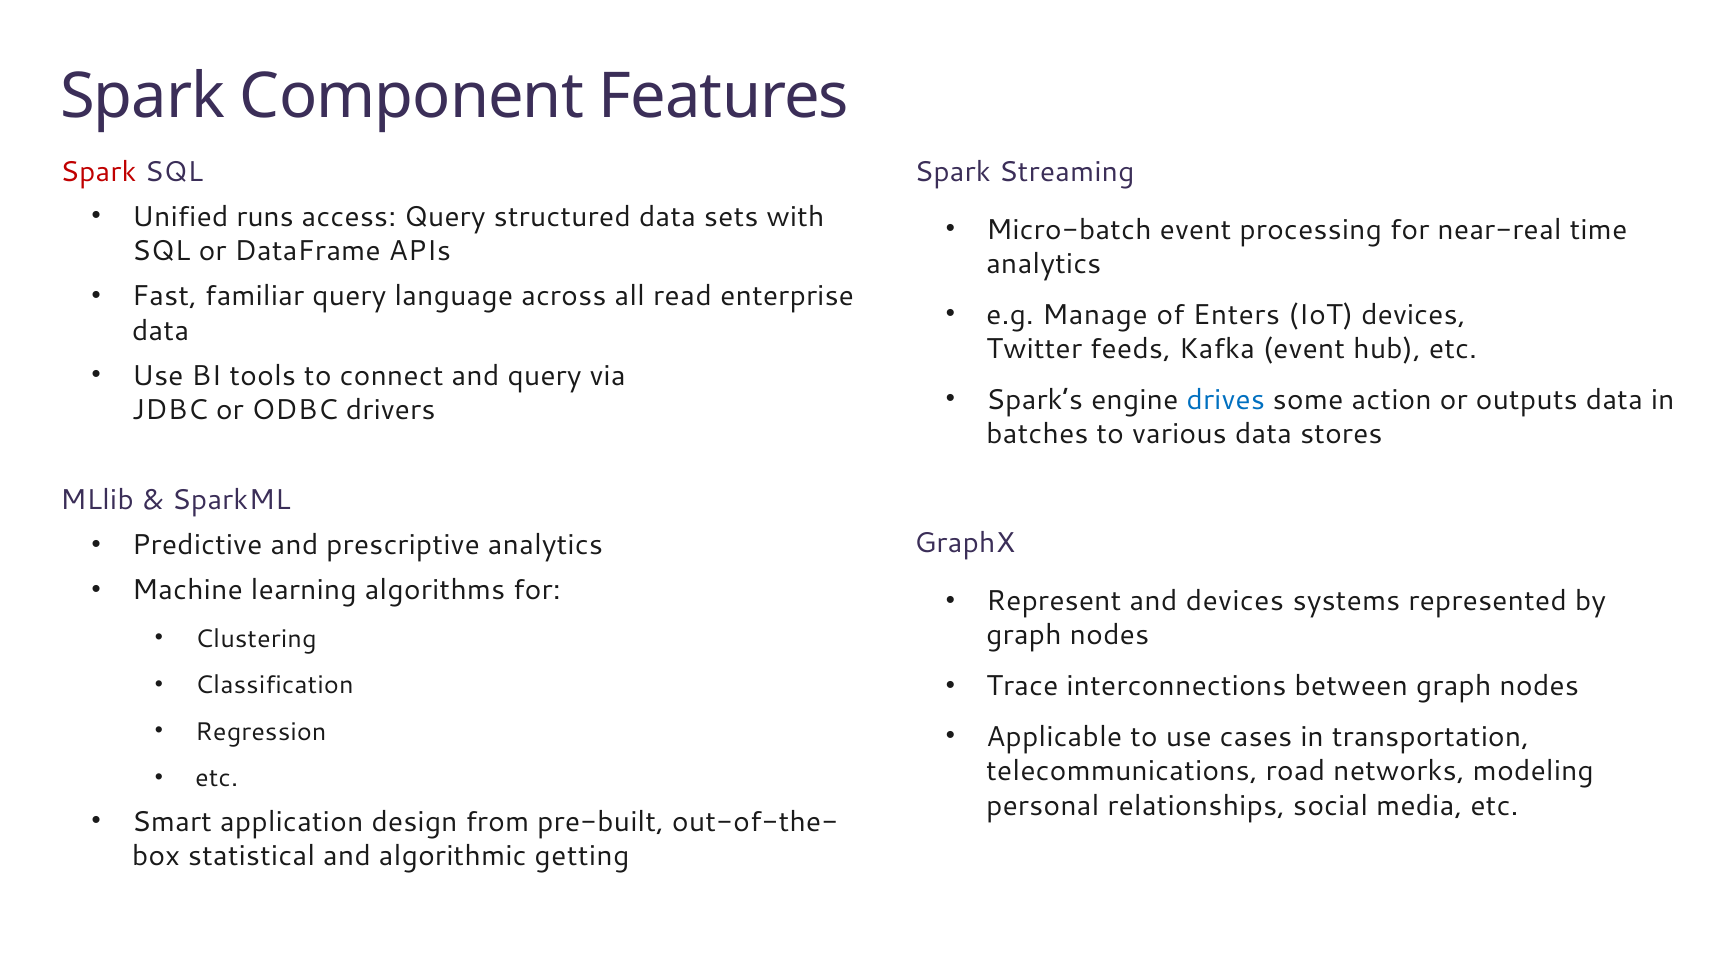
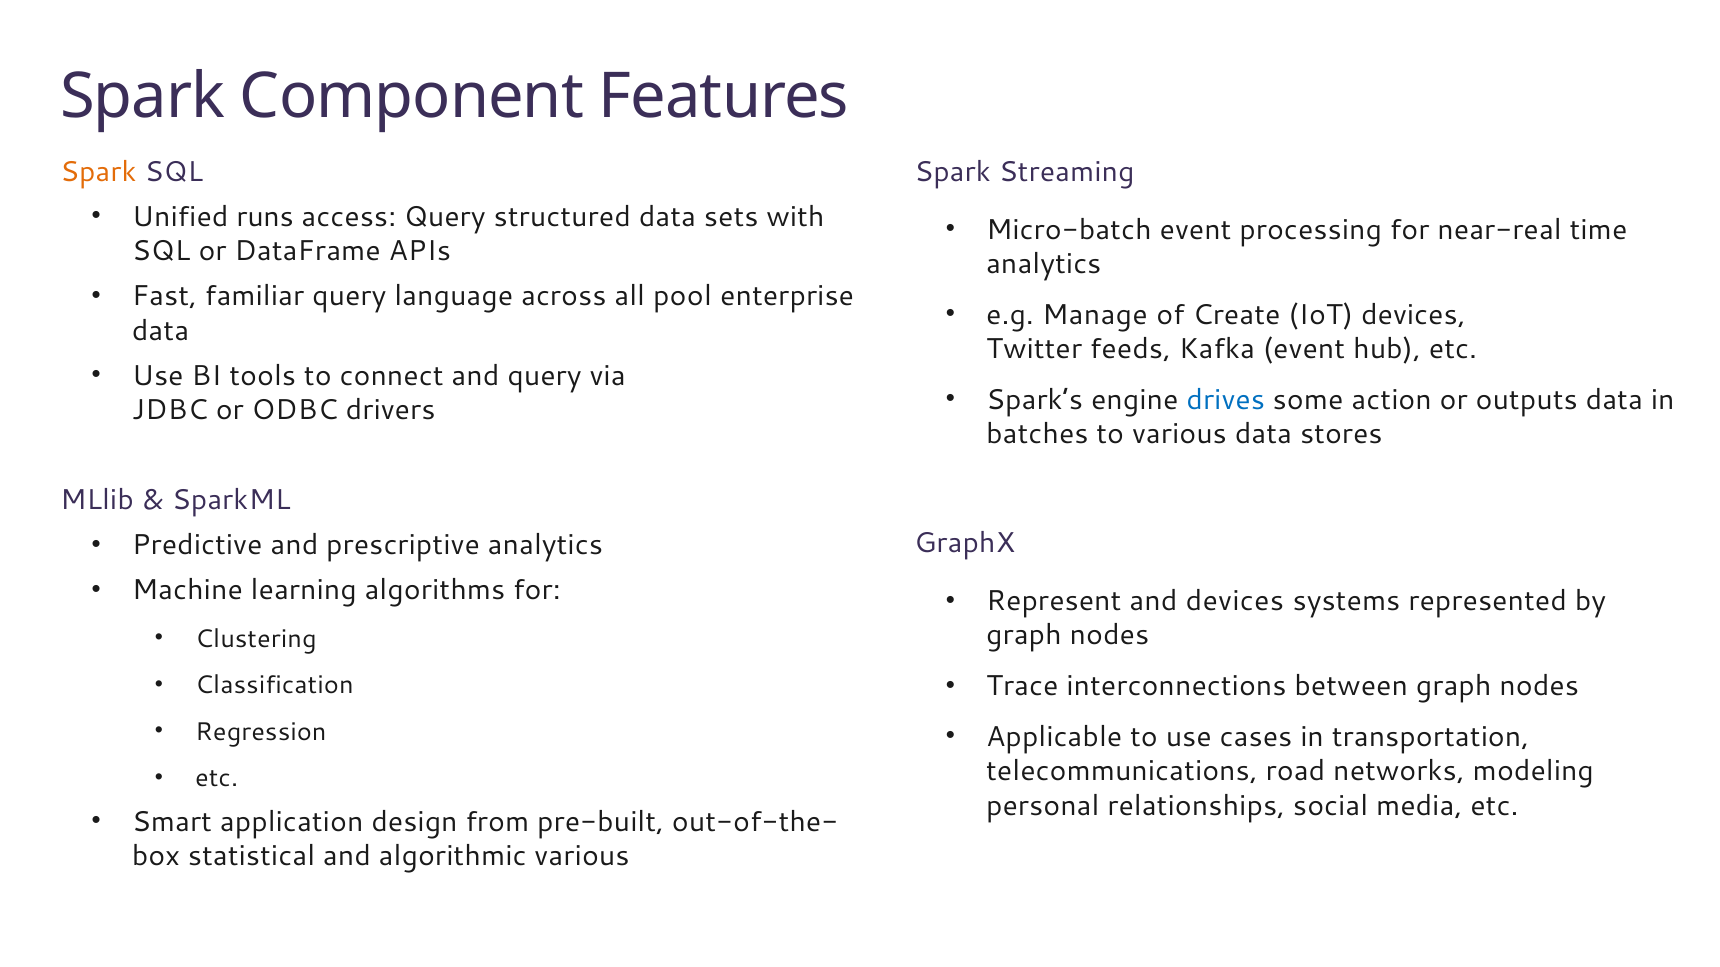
Spark colour: red -> orange (98, 172)
read: read -> pool (683, 296)
Enters: Enters -> Create (1237, 315)
algorithmic getting: getting -> various (582, 856)
